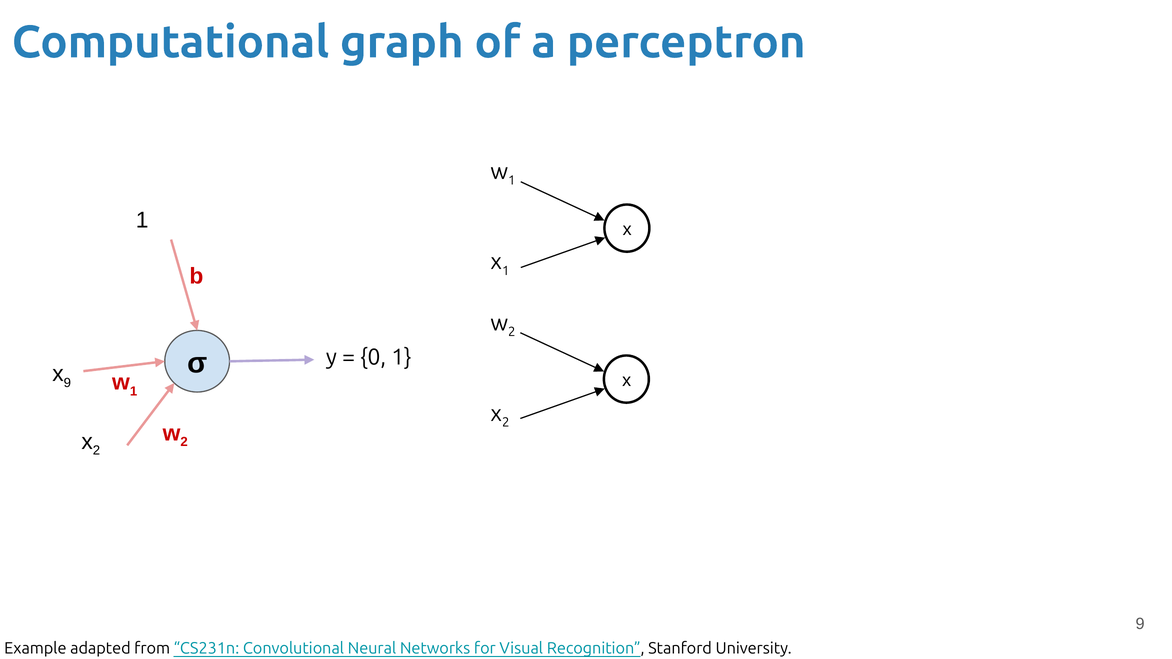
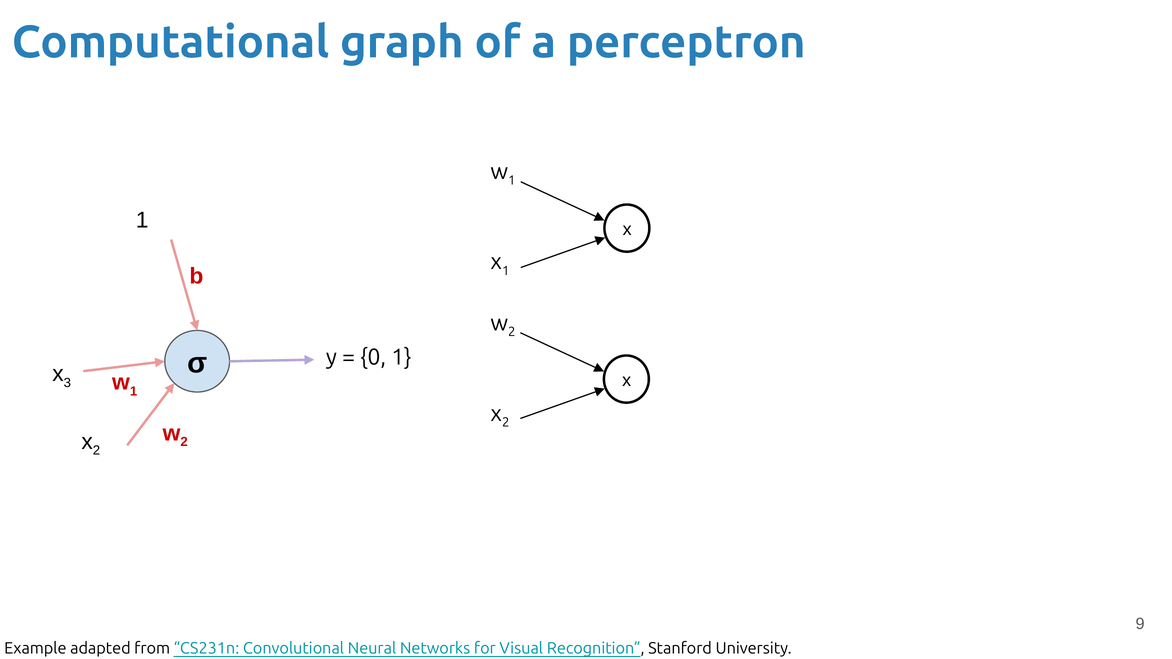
x 9: 9 -> 3 (67, 383)
